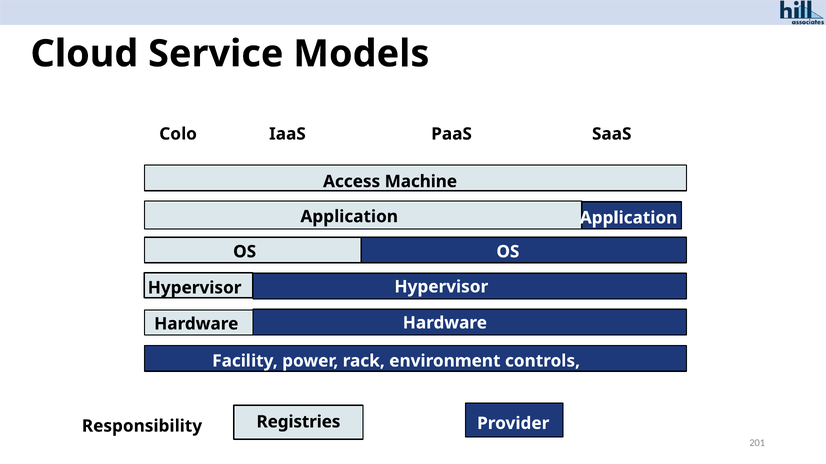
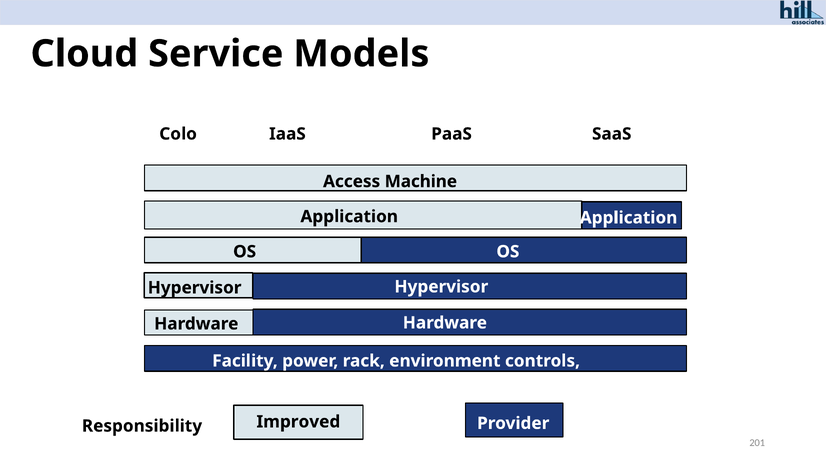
Registries: Registries -> Improved (298, 422)
